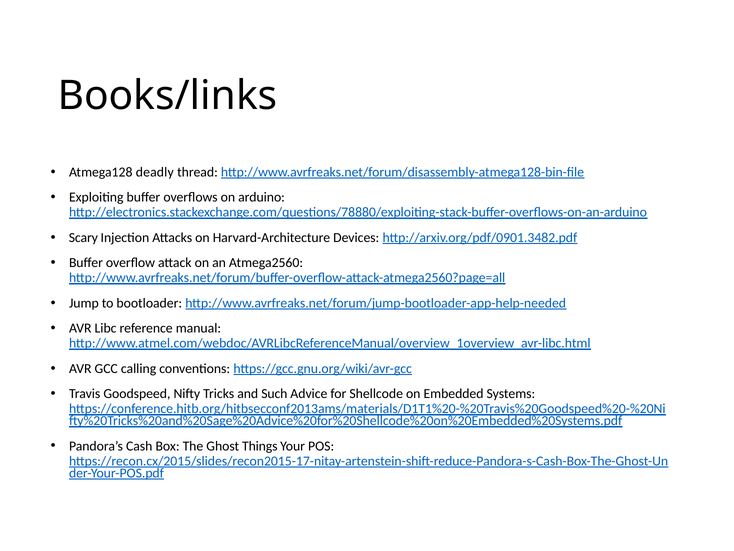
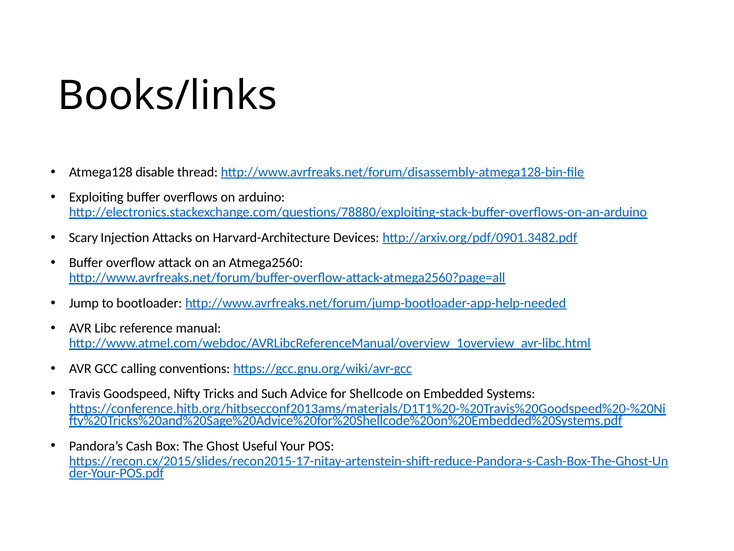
deadly: deadly -> disable (155, 172)
Things: Things -> Useful (260, 446)
